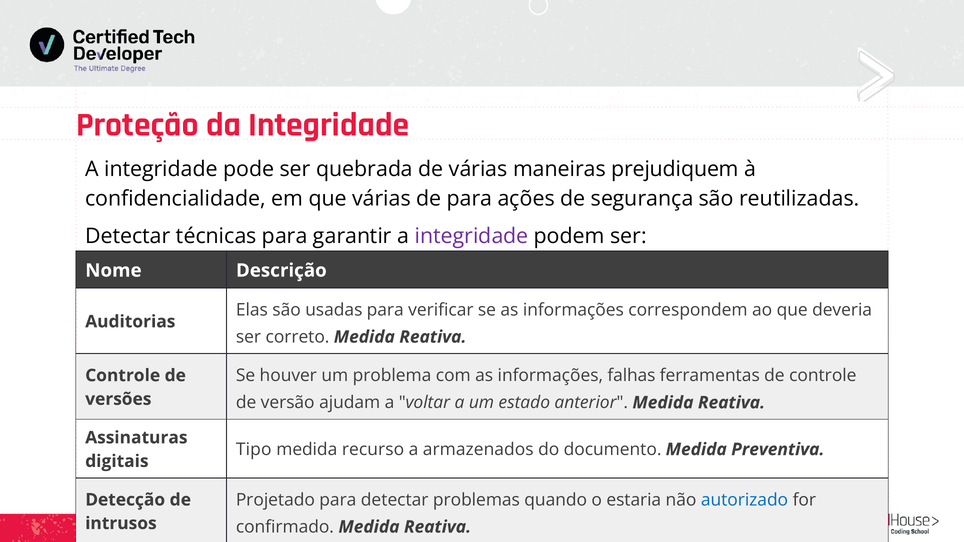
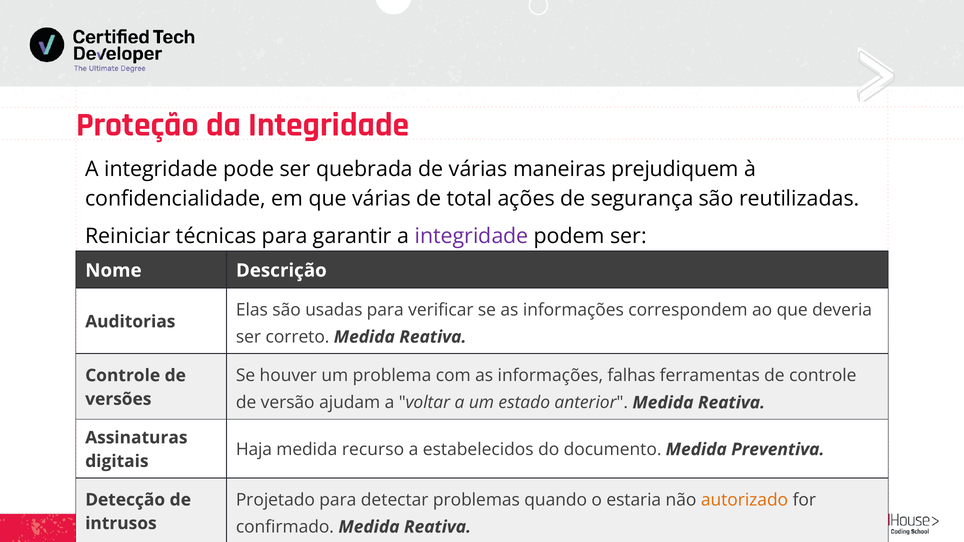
de para: para -> total (470, 199)
Detectar: Detectar -> Reiniciar (128, 236)
Tipo: Tipo -> Haja (254, 450)
armazenados: armazenados -> estabelecidos (478, 450)
autorizado colour: blue -> orange (745, 500)
